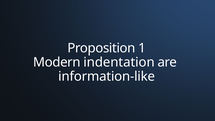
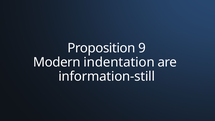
1: 1 -> 9 (142, 48)
information-like: information-like -> information-still (107, 76)
